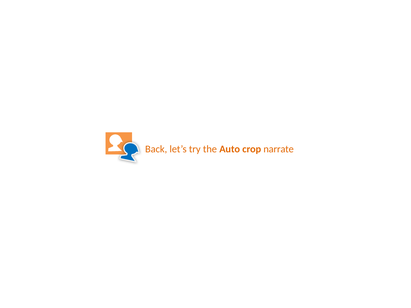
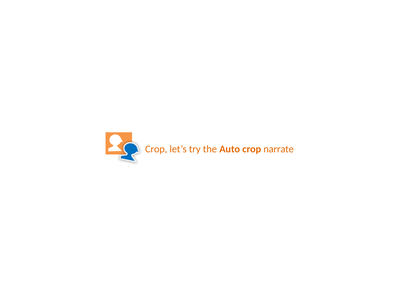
Back: Back -> Crop (156, 149)
